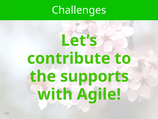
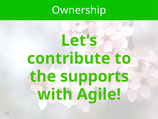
Challenges: Challenges -> Ownership (79, 10)
